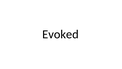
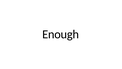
Evoked: Evoked -> Enough (61, 34)
